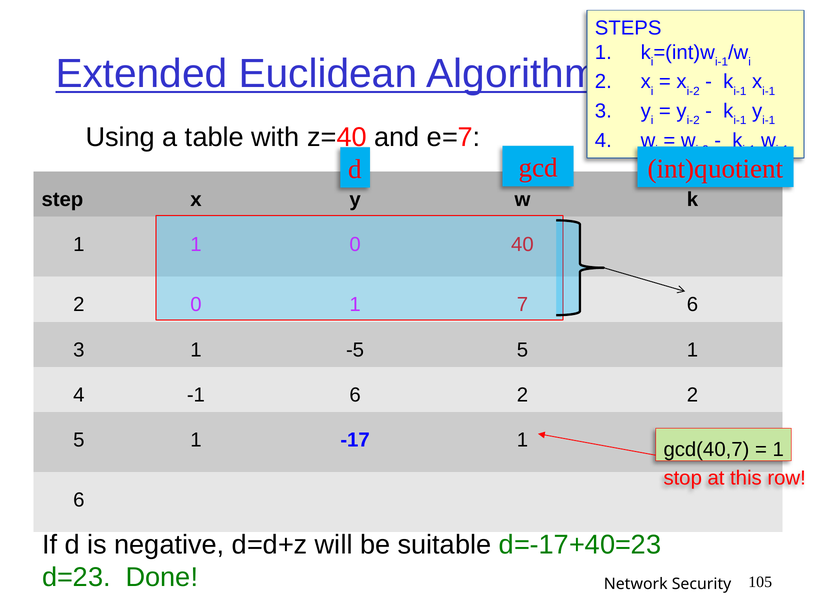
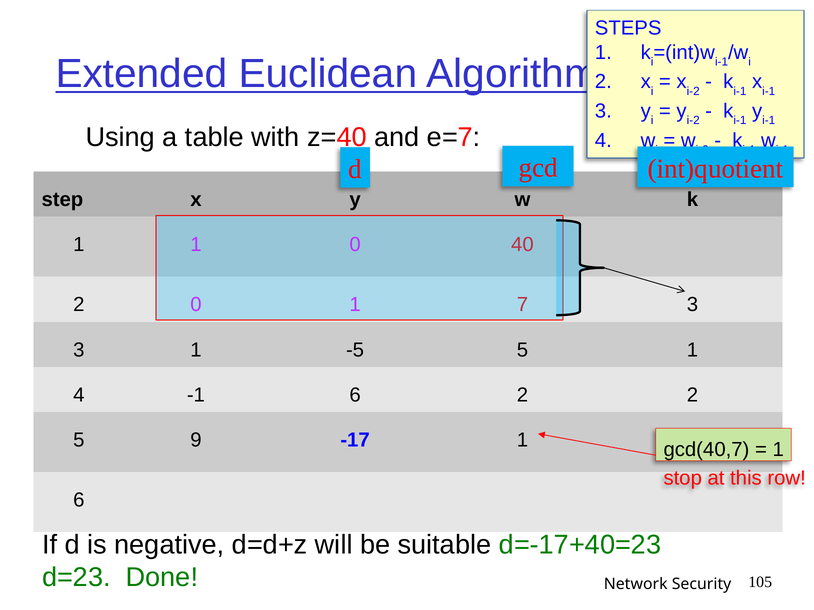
6: 6 -> 3 (692, 305)
1: 1 -> 9 (196, 440)
